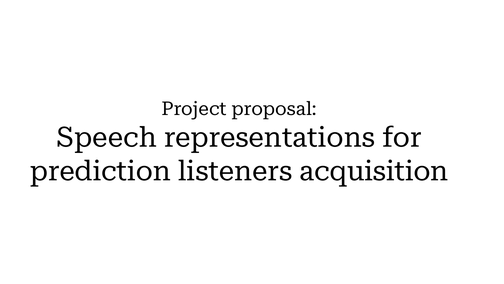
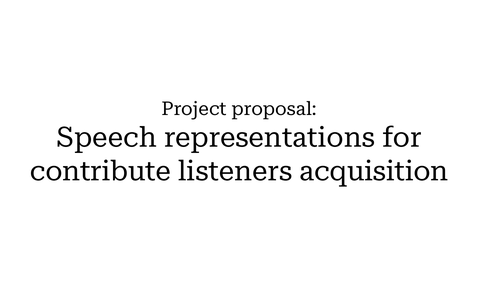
prediction: prediction -> contribute (100, 171)
